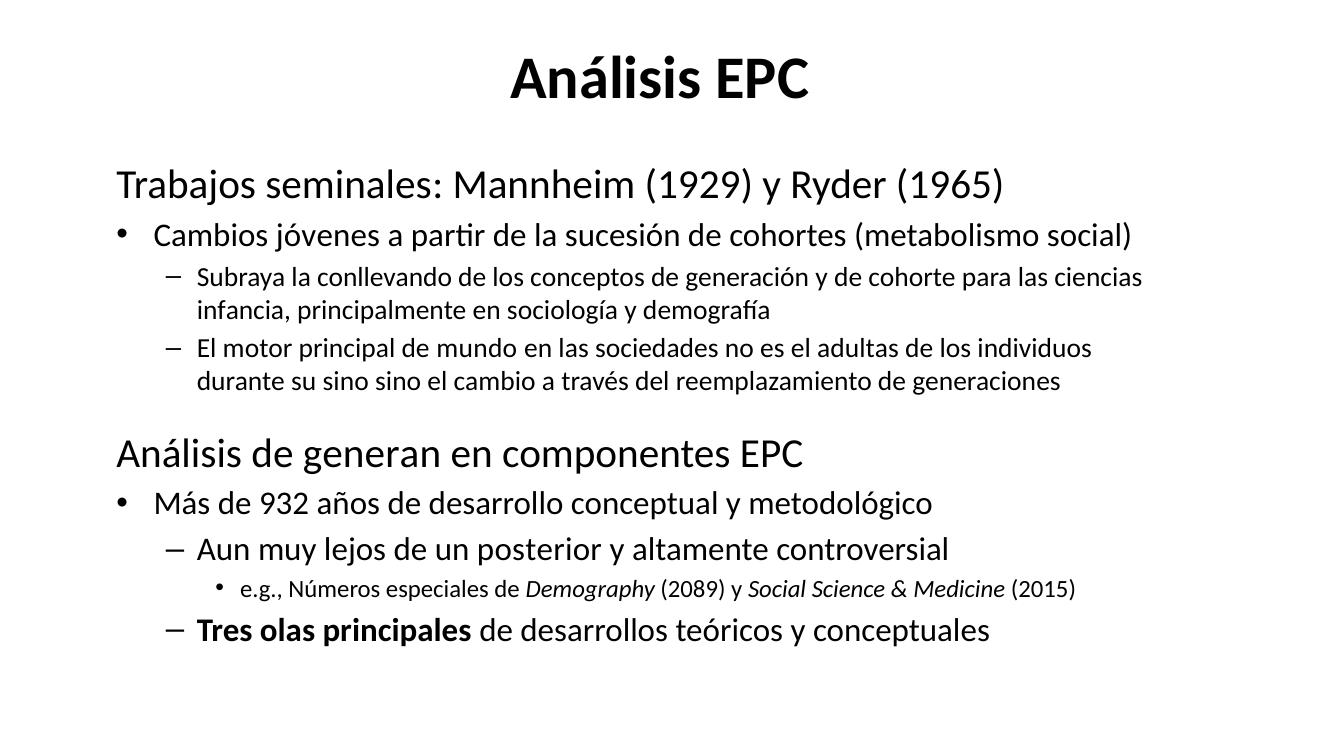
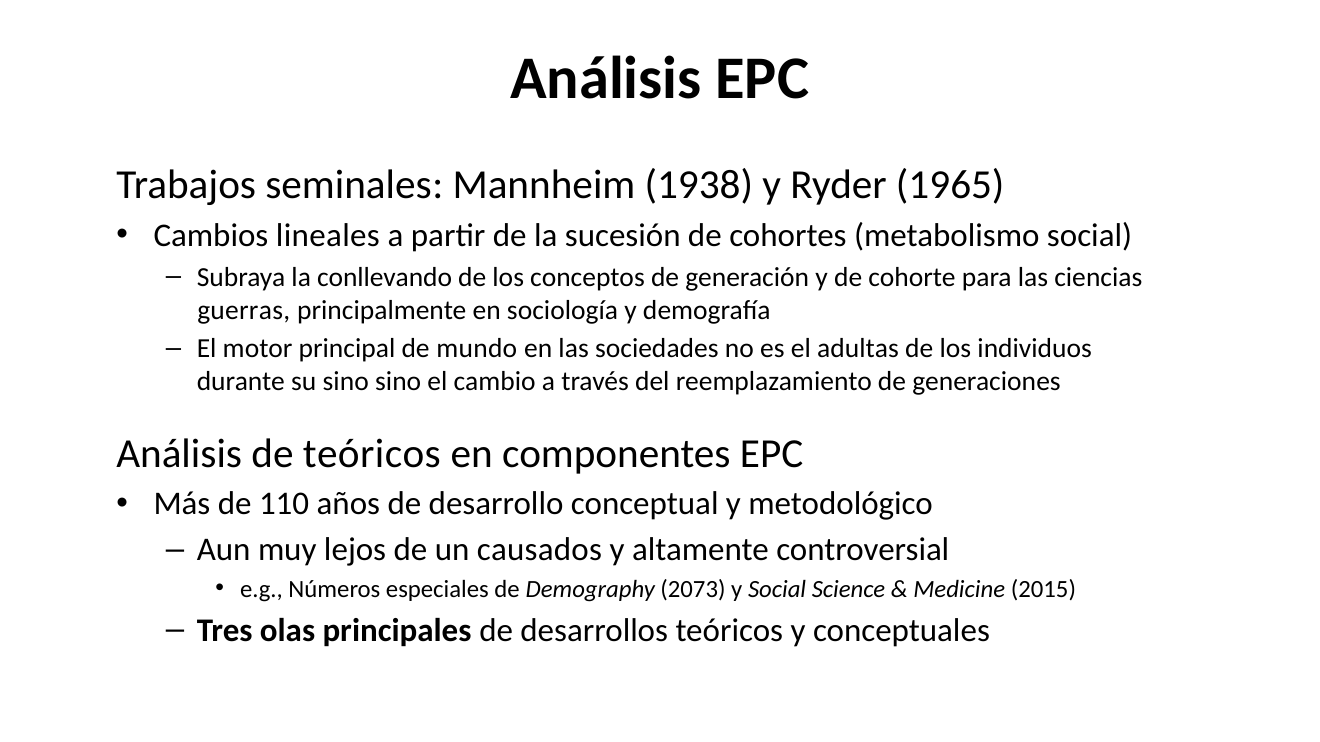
1929: 1929 -> 1938 (699, 186)
jóvenes: jóvenes -> lineales (328, 236)
infancia: infancia -> guerras (244, 311)
de generan: generan -> teóricos (372, 454)
932: 932 -> 110 (284, 504)
posterior: posterior -> causados (539, 550)
2089: 2089 -> 2073 (693, 589)
